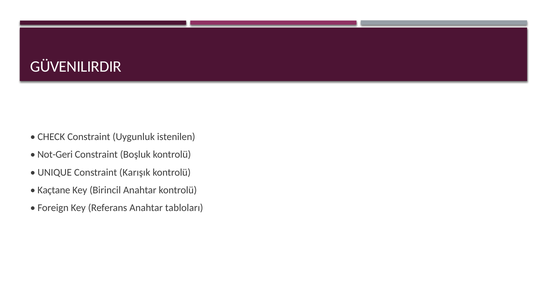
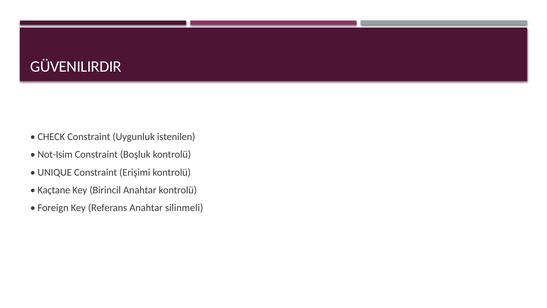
Not-Geri: Not-Geri -> Not-Isim (55, 154)
Karışık: Karışık -> Erişimi (135, 172)
tabloları: tabloları -> silinmeli (184, 208)
